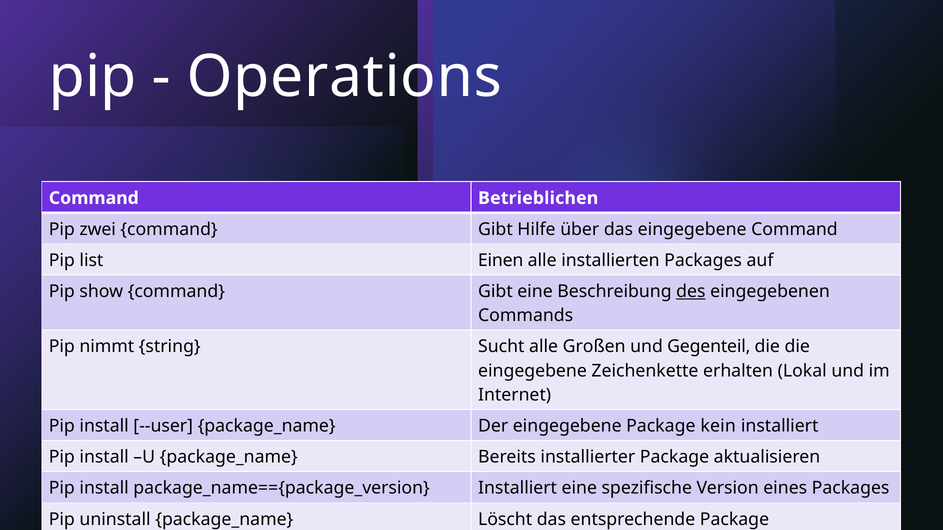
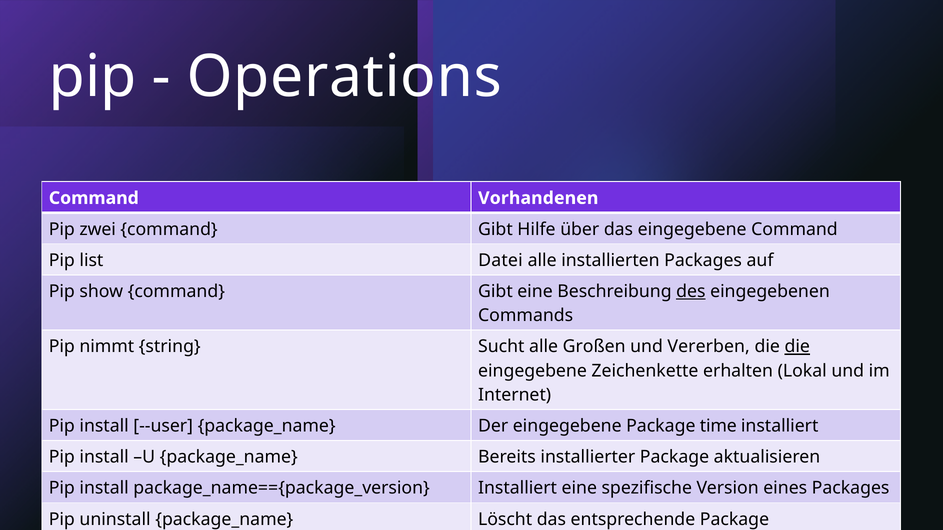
Betrieblichen: Betrieblichen -> Vorhandenen (538, 198)
Einen: Einen -> Datei (500, 261)
Gegenteil: Gegenteil -> Vererben (709, 347)
die underline: none -> present (797, 347)
kein: kein -> time (718, 426)
